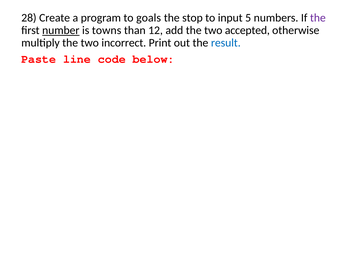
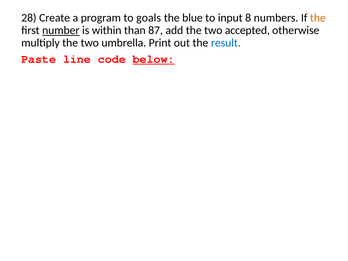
stop: stop -> blue (192, 18)
5: 5 -> 8 (248, 18)
the colour: purple -> orange (318, 18)
towns: towns -> within (107, 30)
12: 12 -> 87 (156, 30)
incorrect: incorrect -> umbrella (124, 43)
below underline: none -> present (154, 59)
